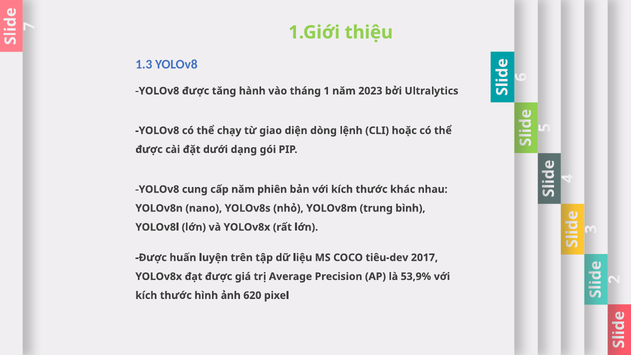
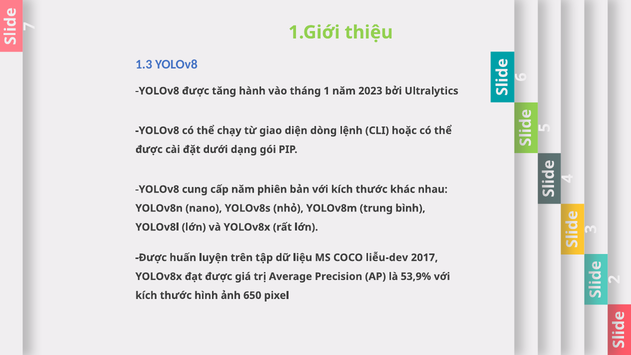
tiêu-dev: tiêu-dev -> liễu-dev (387, 258)
620: 620 -> 650 (252, 295)
